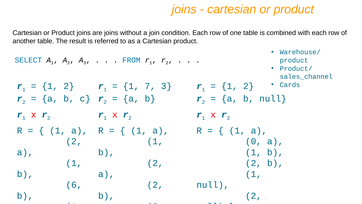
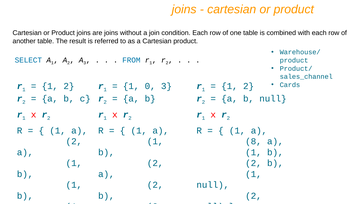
7: 7 -> 0 (150, 86)
0: 0 -> 8 (254, 141)
6: 6 -> 1 (74, 185)
